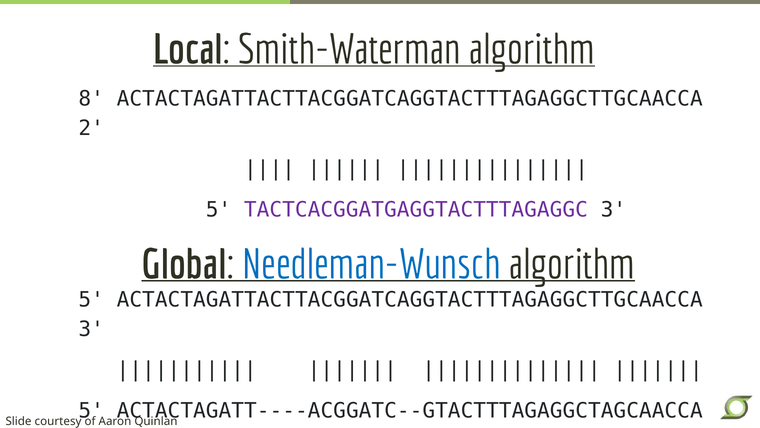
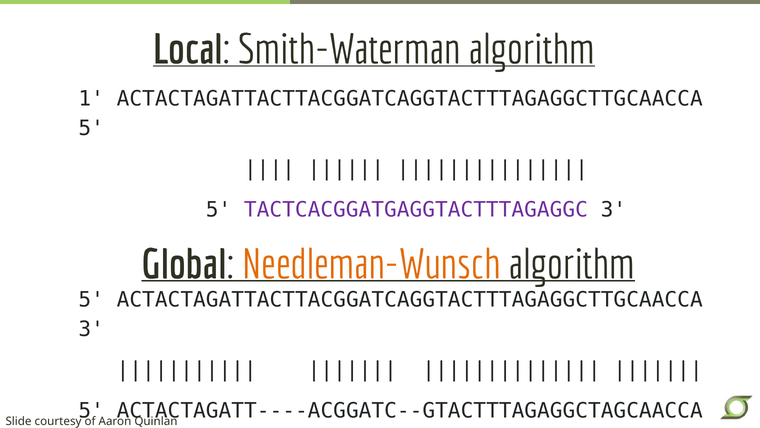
8: 8 -> 1 (91, 99)
2: 2 -> 5 (91, 128)
Needleman-Wunsch colour: blue -> orange (372, 264)
